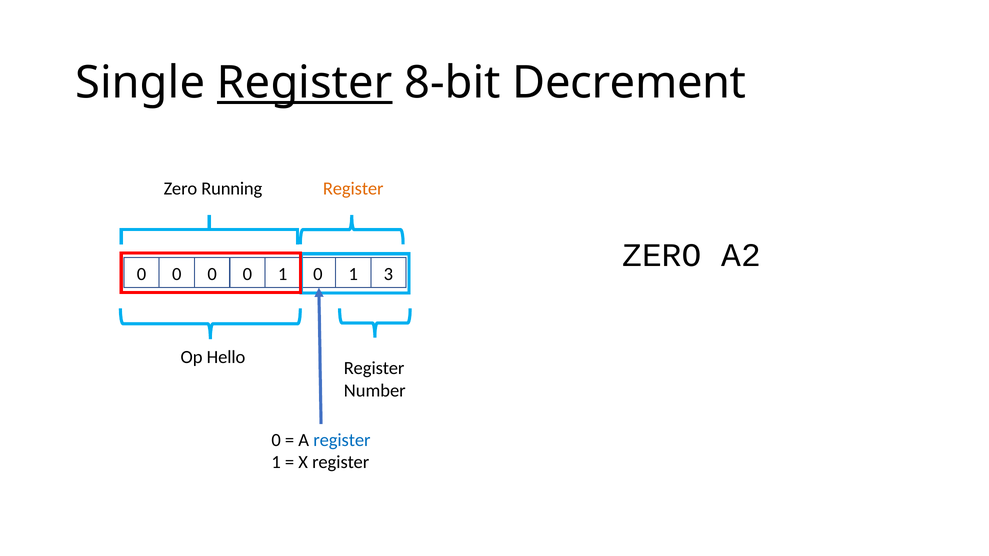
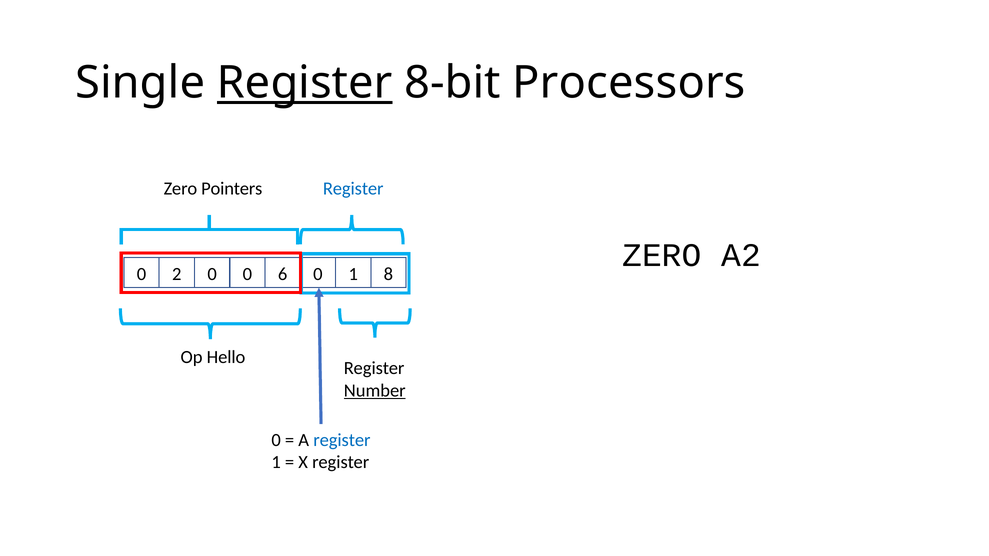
Decrement: Decrement -> Processors (629, 83)
Running: Running -> Pointers (232, 189)
Register colour: orange -> blue (353, 189)
0: 0 -> 2 (177, 274)
0 0 1: 1 -> 6 (283, 274)
3: 3 -> 8 (388, 274)
Number underline: none -> present (375, 391)
